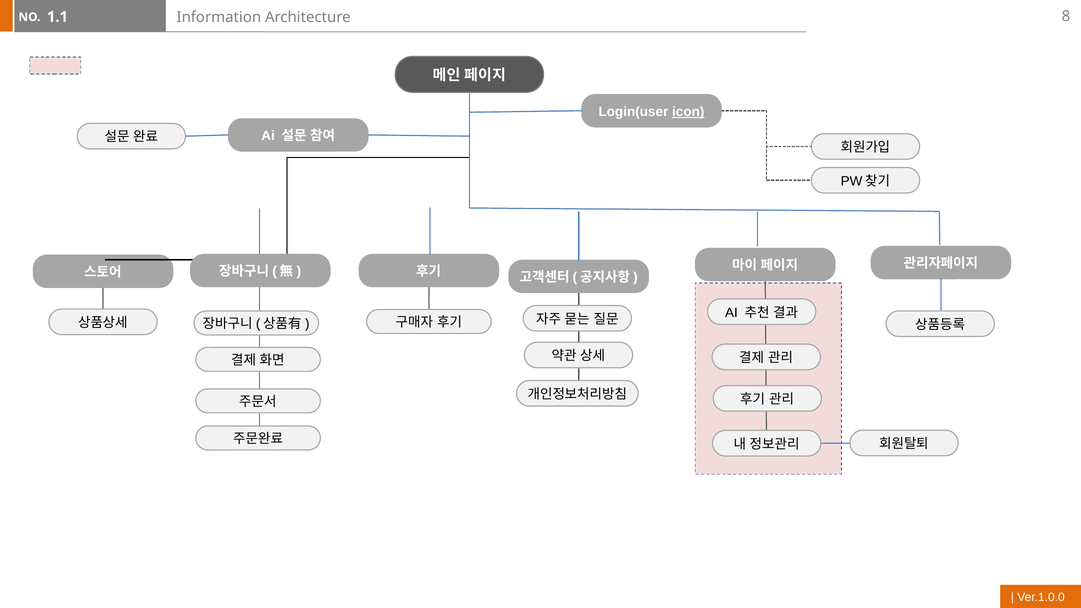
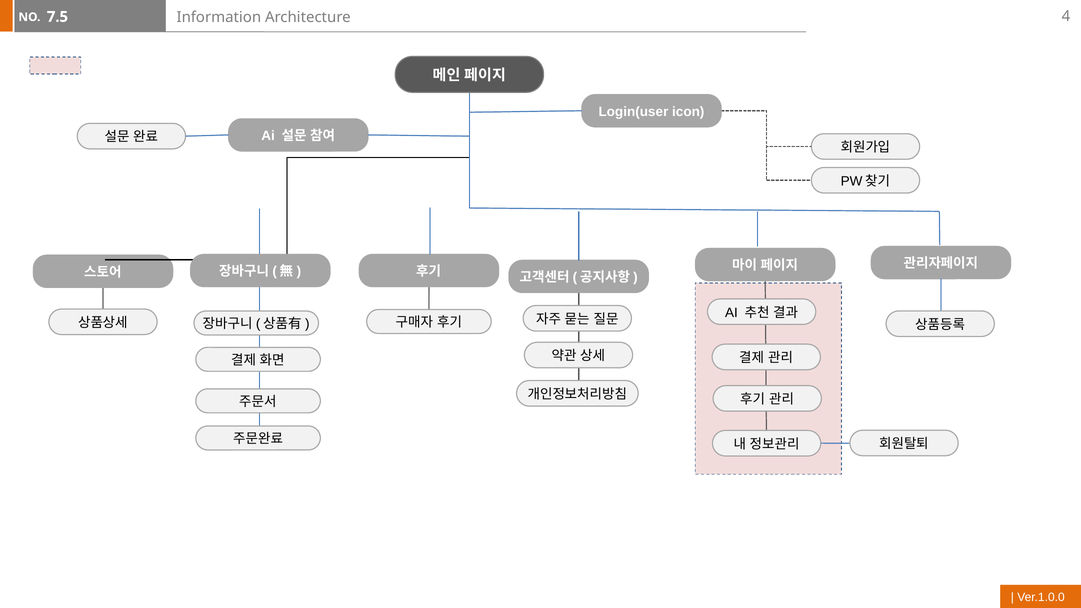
1.1: 1.1 -> 7.5 (57, 17)
8: 8 -> 4 (1066, 16)
icon underline: present -> none (688, 112)
